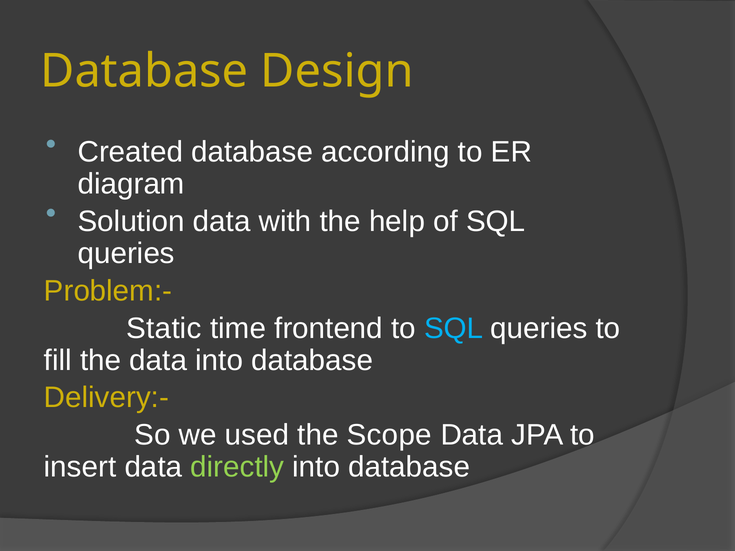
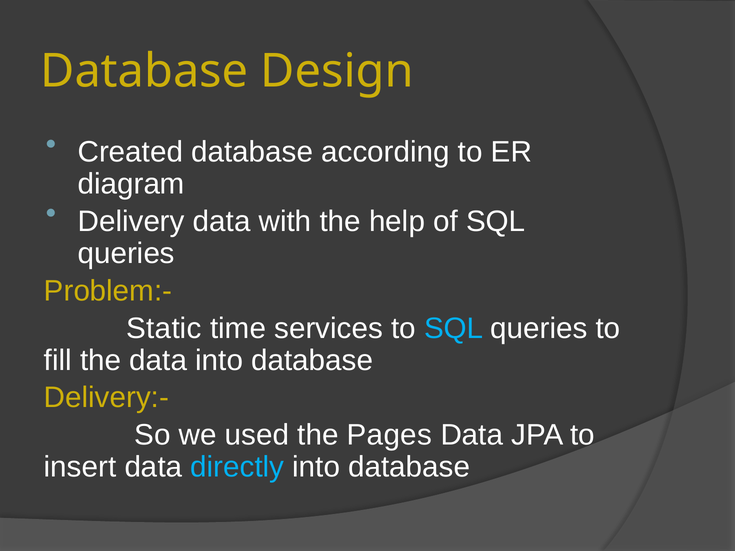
Solution: Solution -> Delivery (131, 222)
frontend: frontend -> services (329, 328)
Scope: Scope -> Pages (389, 435)
directly colour: light green -> light blue (237, 467)
